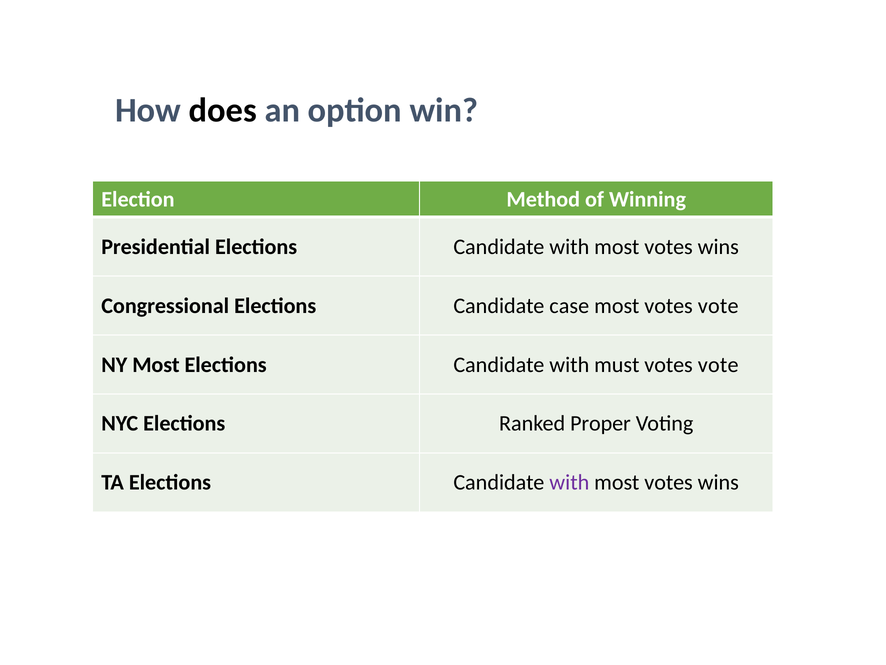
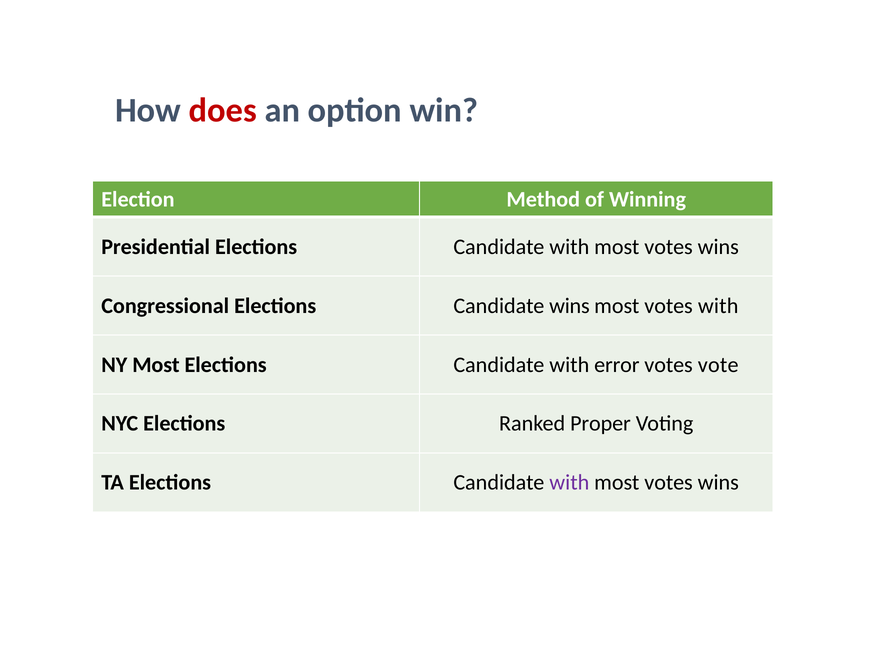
does colour: black -> red (223, 110)
Candidate case: case -> wins (569, 306)
most votes vote: vote -> with (718, 306)
must: must -> error (617, 364)
